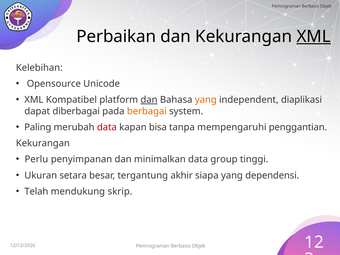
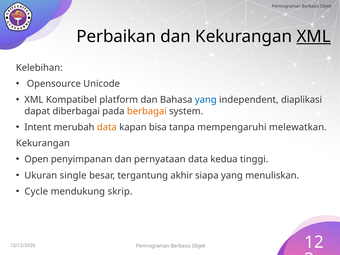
dan underline: present -> none (149, 100)
yang colour: orange -> blue (206, 100)
Paling: Paling -> Intent (38, 127)
data colour: red -> orange (107, 127)
penggantian: penggantian -> melewatkan (298, 127)
Perlu: Perlu -> Open (36, 159)
minimalkan: minimalkan -> pernyataan (160, 159)
group: group -> kedua (224, 159)
setara: setara -> single (73, 175)
dependensi: dependensi -> menuliskan (272, 175)
Telah: Telah -> Cycle (36, 191)
